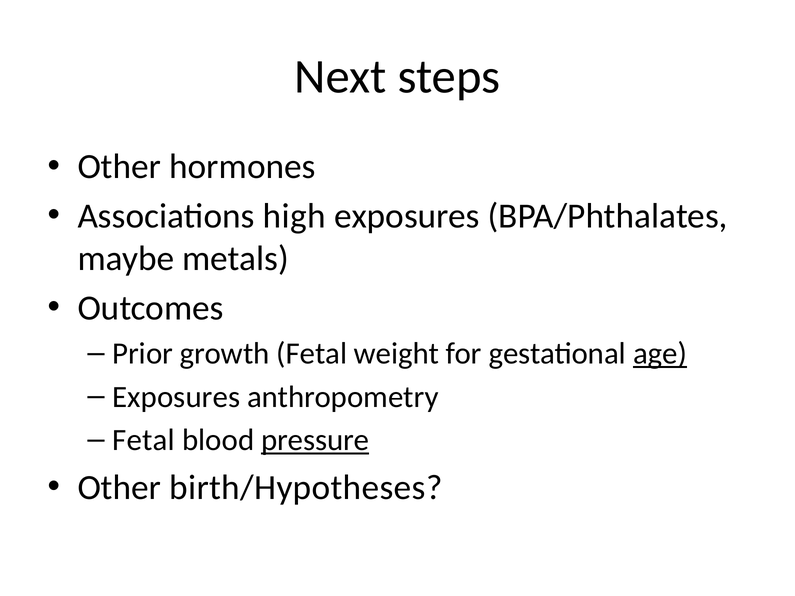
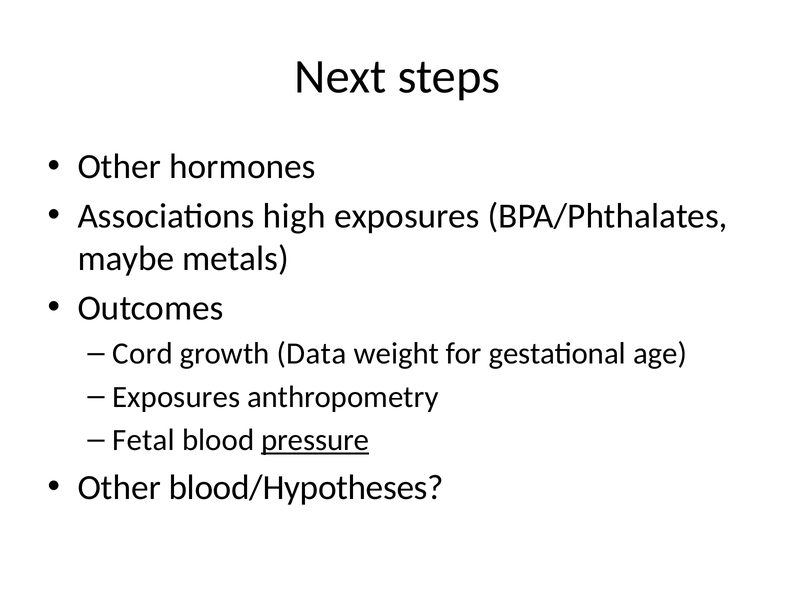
Prior: Prior -> Cord (143, 354)
growth Fetal: Fetal -> Data (312, 354)
age underline: present -> none (660, 354)
birth/Hypotheses: birth/Hypotheses -> blood/Hypotheses (306, 488)
